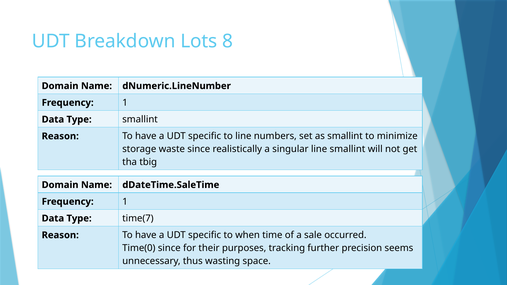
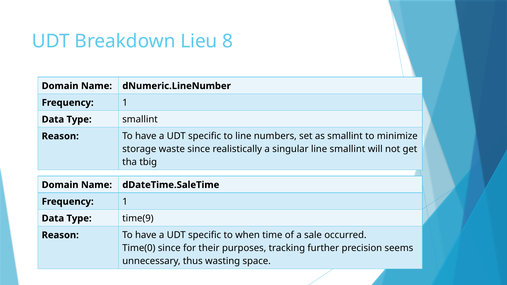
Lots: Lots -> Lieu (199, 41)
time(7: time(7 -> time(9 (138, 218)
